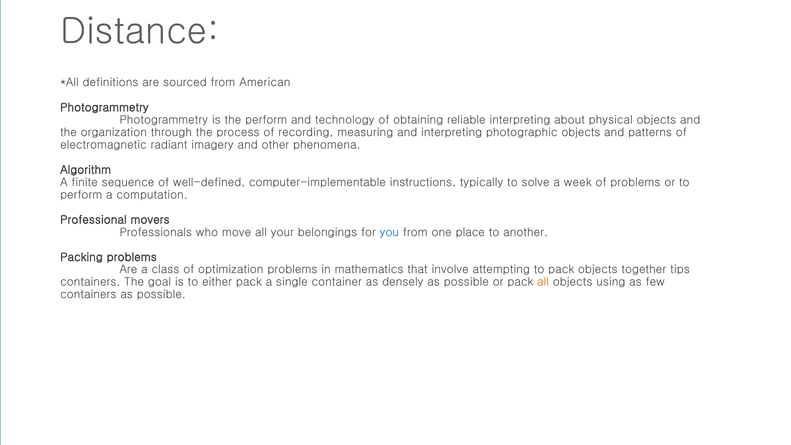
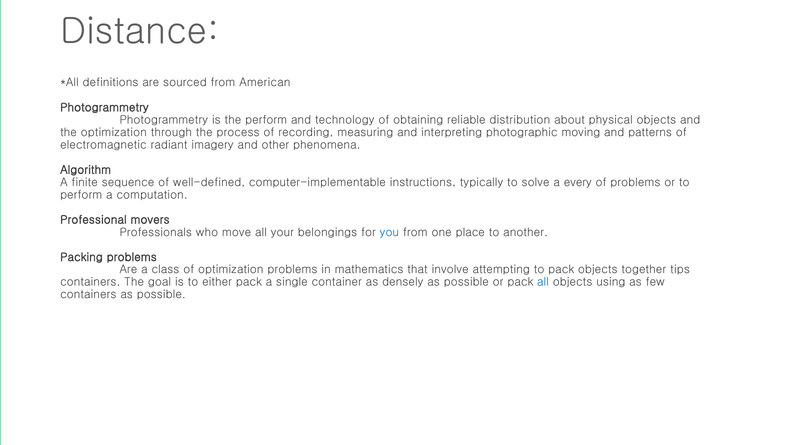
reliable interpreting: interpreting -> distribution (520, 120)
the organization: organization -> optimization (114, 132)
photographic objects: objects -> moving (581, 132)
week: week -> every (578, 182)
all colour: orange -> blue (543, 282)
